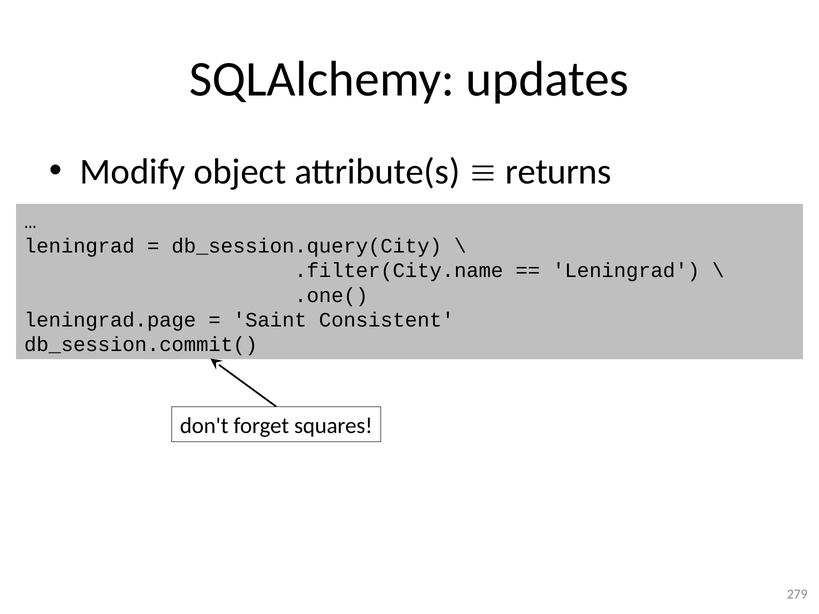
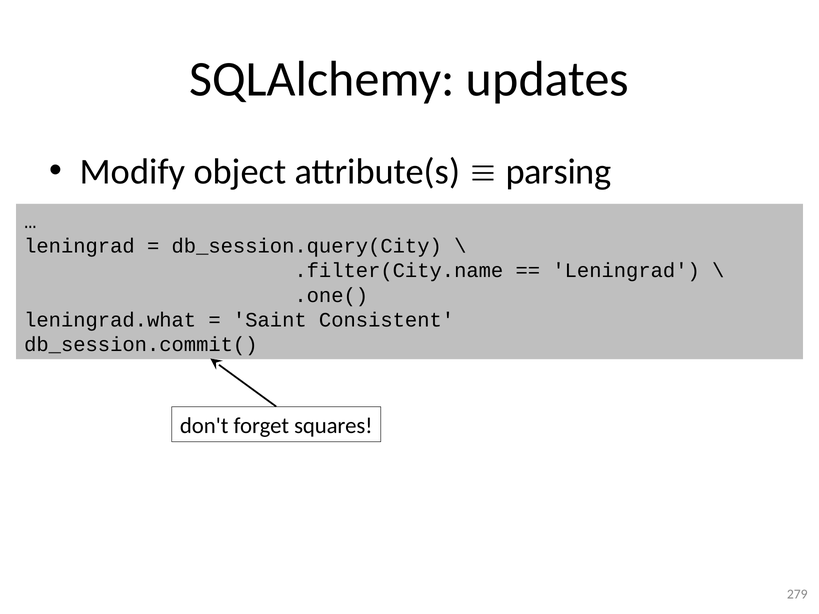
returns: returns -> parsing (558, 172)
leningrad.page: leningrad.page -> leningrad.what (110, 320)
